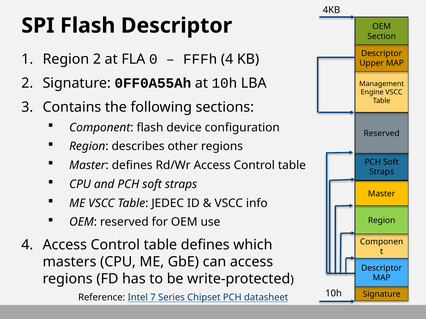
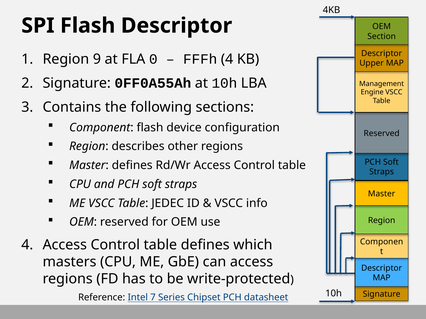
Region 2: 2 -> 9 (97, 59)
